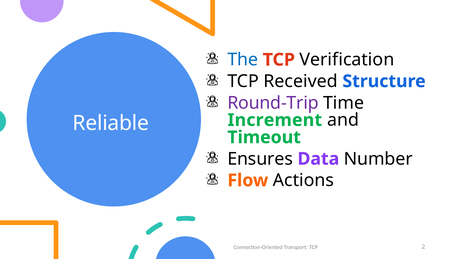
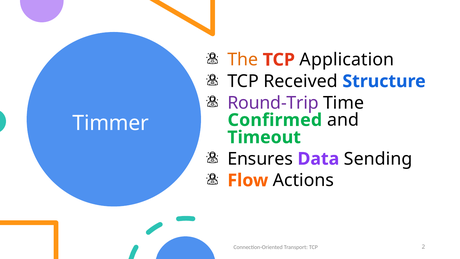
The colour: blue -> orange (243, 60)
Verification: Verification -> Application (347, 60)
Increment: Increment -> Confirmed (275, 120)
Reliable: Reliable -> Timmer (111, 123)
Number: Number -> Sending (378, 159)
